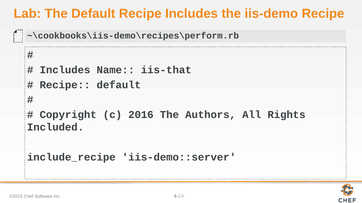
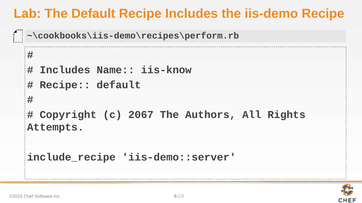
iis-that: iis-that -> iis-know (166, 70)
2016: 2016 -> 2067 (141, 115)
Included: Included -> Attempts (55, 128)
